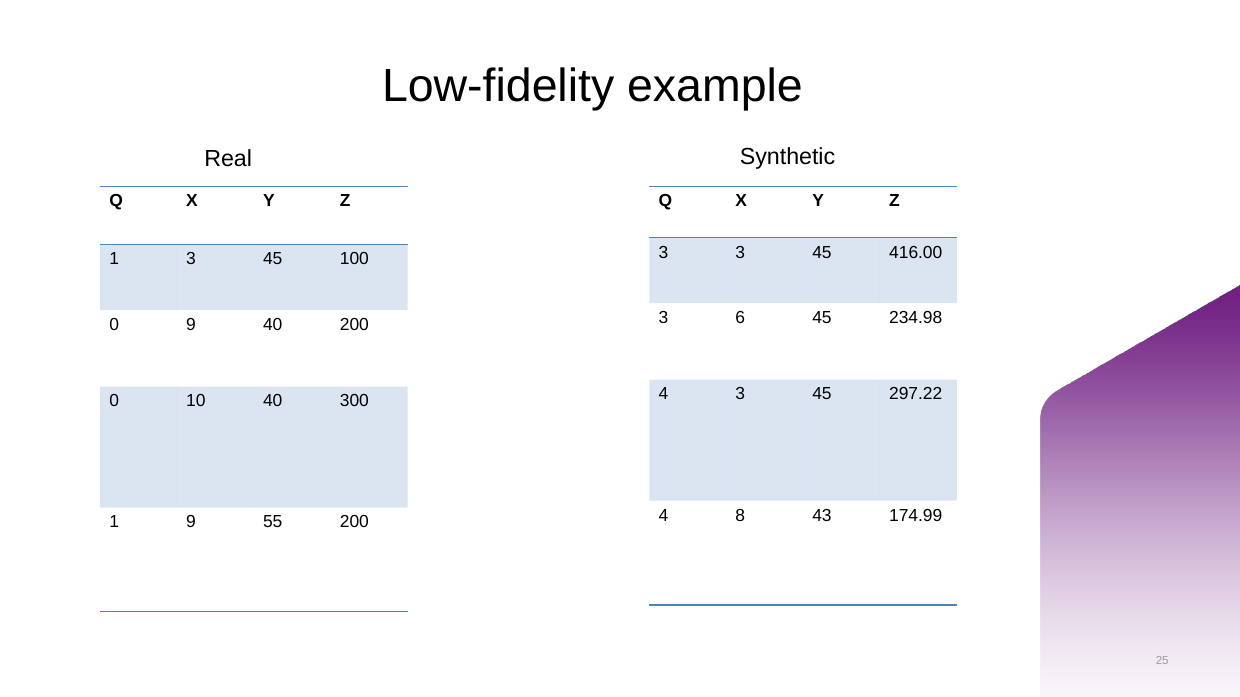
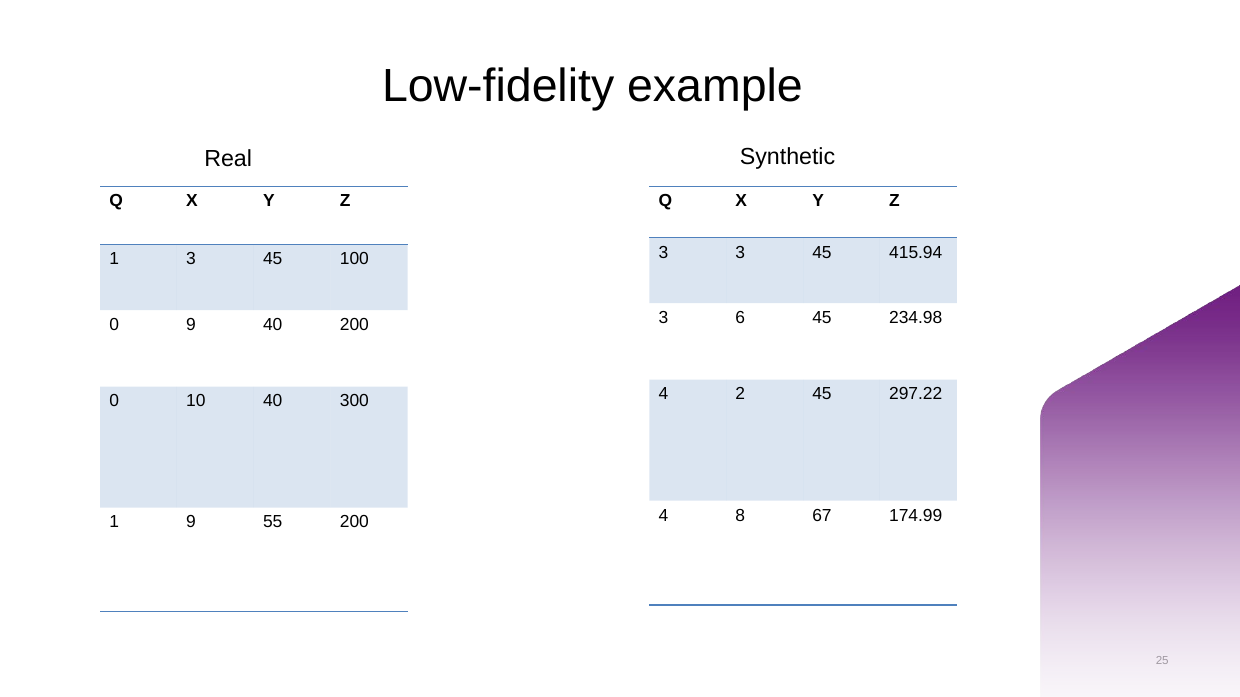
416.00: 416.00 -> 415.94 (916, 253)
4 3: 3 -> 2 (740, 394)
43: 43 -> 67 (822, 516)
